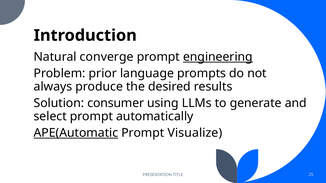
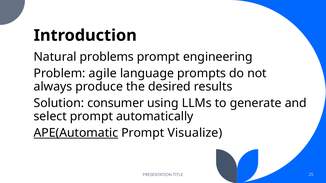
converge: converge -> problems (107, 57)
engineering underline: present -> none (218, 57)
prior: prior -> agile (103, 74)
